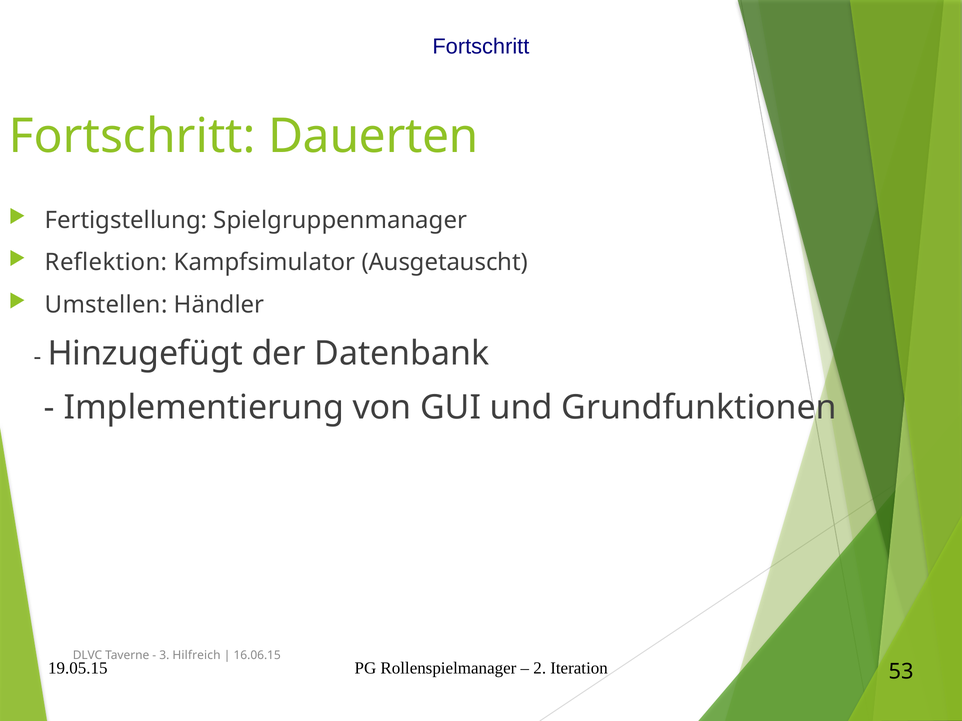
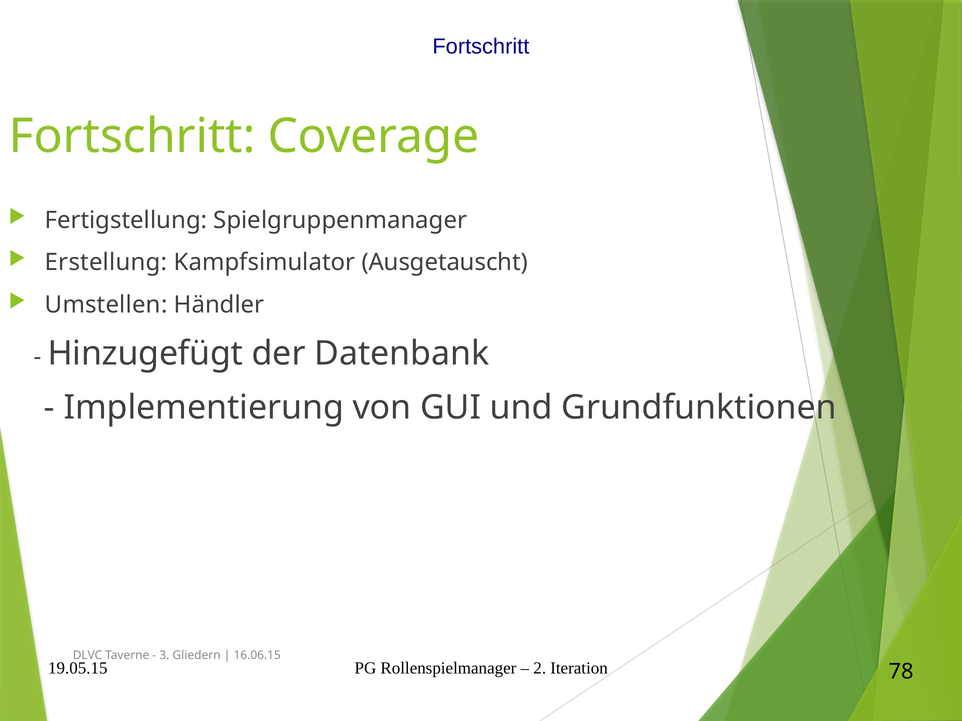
Dauerten: Dauerten -> Coverage (374, 136)
Reflektion: Reflektion -> Erstellung (106, 263)
Hilfreich: Hilfreich -> Gliedern (197, 656)
53: 53 -> 78 (901, 672)
